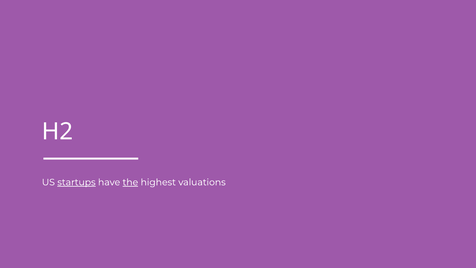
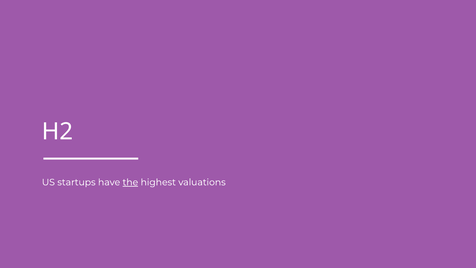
startups underline: present -> none (76, 182)
